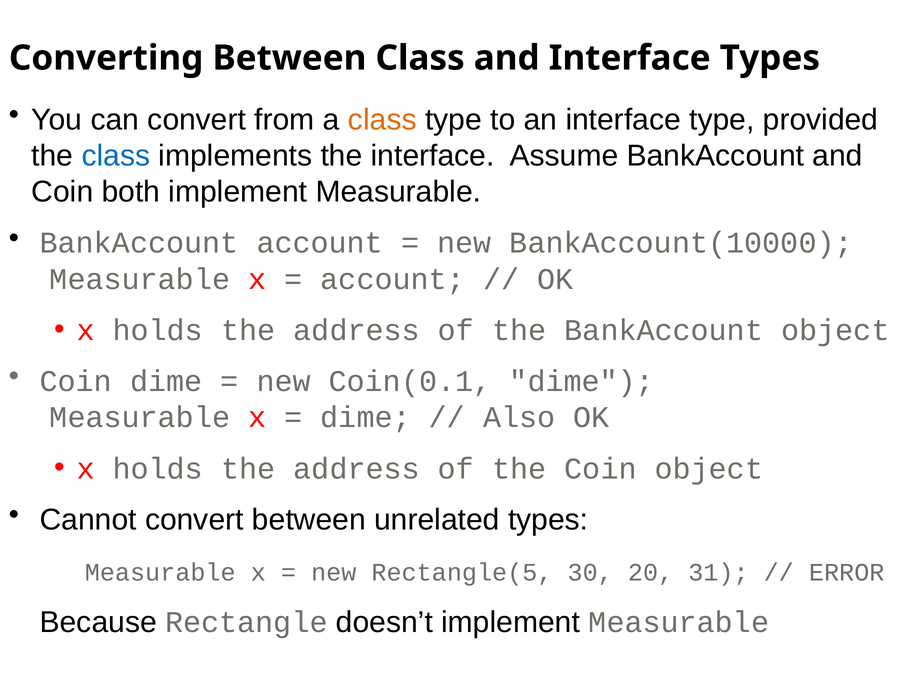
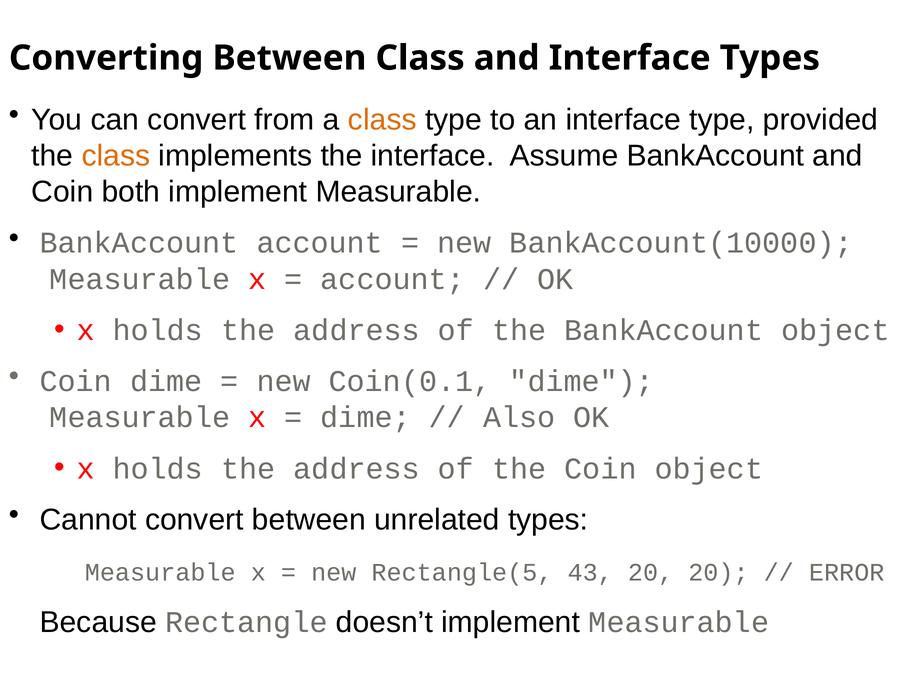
class colour: blue -> orange (116, 156)
30: 30 -> 43 (590, 573)
20 31: 31 -> 20 (718, 573)
